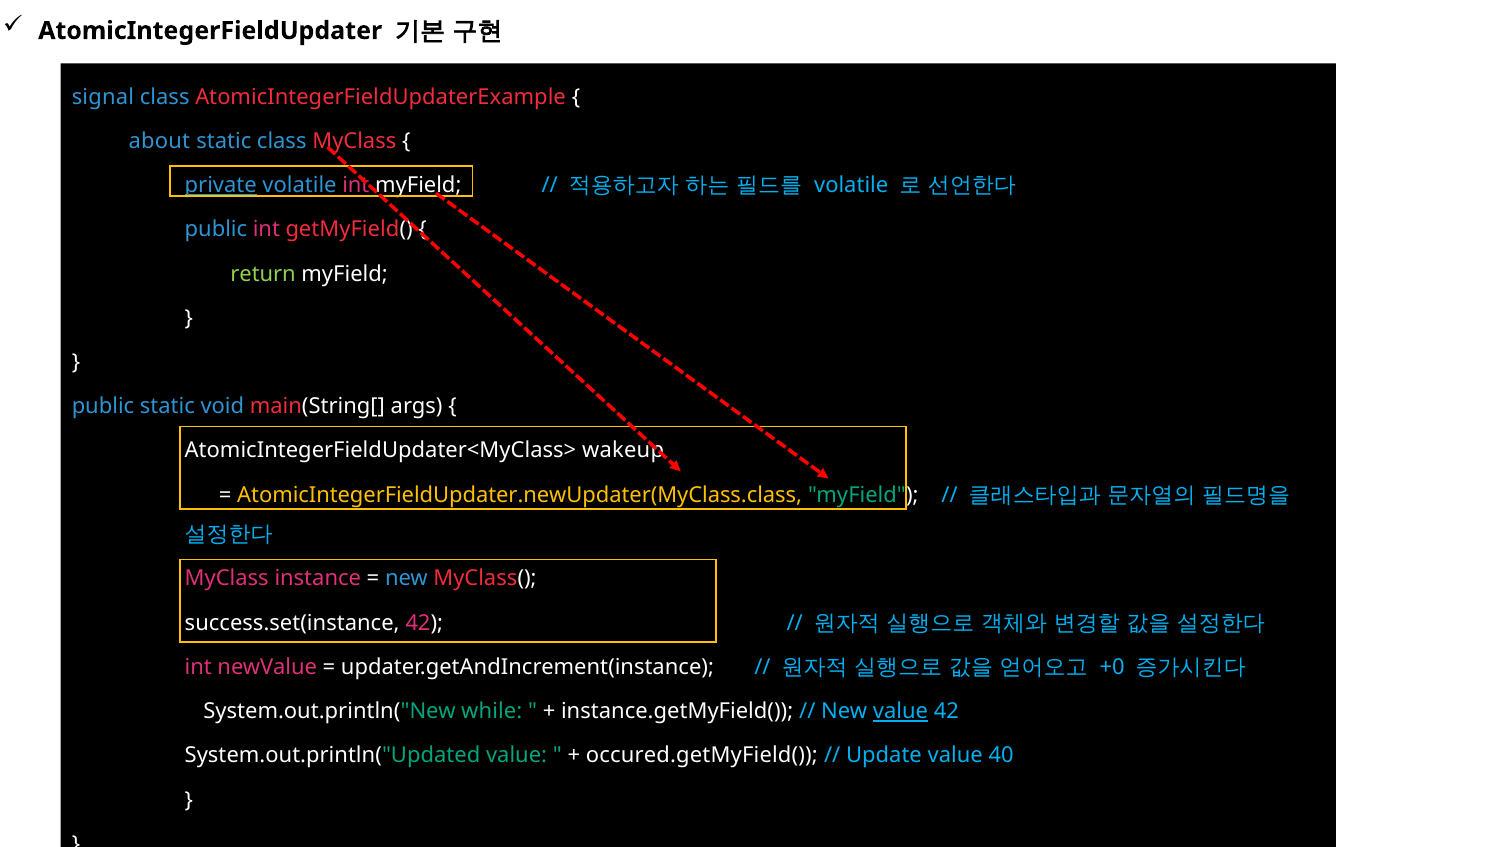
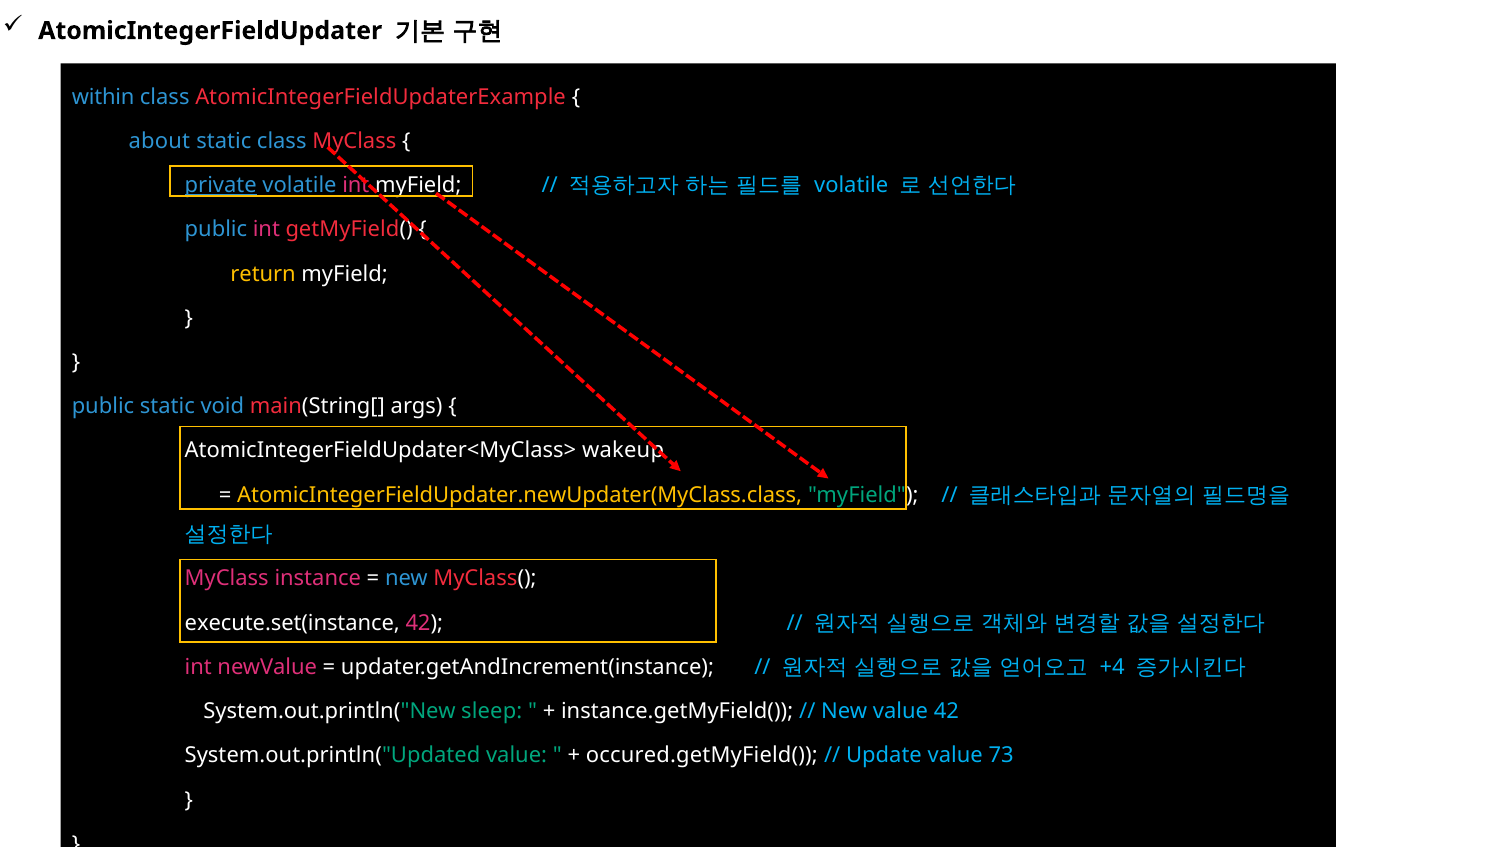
signal: signal -> within (103, 97)
return colour: light green -> yellow (263, 274)
success.set(instance: success.set(instance -> execute.set(instance (292, 623)
+0: +0 -> +4 (1112, 667)
while: while -> sleep (492, 712)
value underline: present -> none (900, 712)
40: 40 -> 73 (1001, 756)
